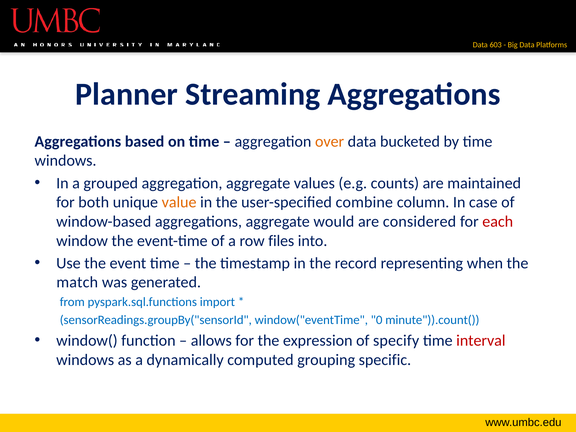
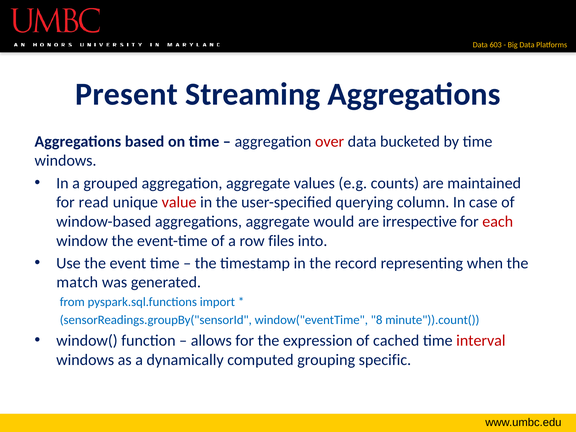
Planner: Planner -> Present (127, 94)
over colour: orange -> red (330, 142)
both: both -> read (94, 202)
value colour: orange -> red (179, 202)
combine: combine -> querying (364, 202)
considered: considered -> irrespective (420, 222)
0: 0 -> 8 (377, 320)
specify: specify -> cached (396, 341)
